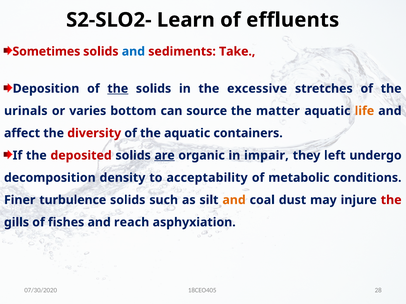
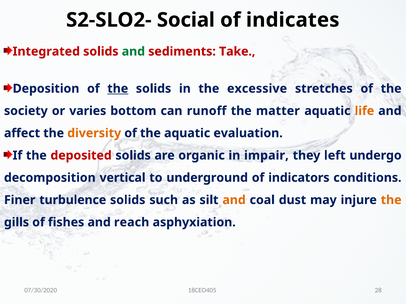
Learn: Learn -> Social (186, 20)
effluents: effluents -> indicates (293, 20)
Sometimes: Sometimes -> Integrated (46, 52)
and colour: blue -> green (133, 52)
urinals: urinals -> society (26, 111)
source: source -> runoff (207, 111)
diversity colour: red -> orange (94, 133)
containers: containers -> evaluation (248, 133)
are underline: present -> none (165, 156)
density: density -> vertical (123, 178)
acceptability: acceptability -> underground (207, 178)
metabolic: metabolic -> indicators (299, 178)
the colour: red -> orange (391, 200)
